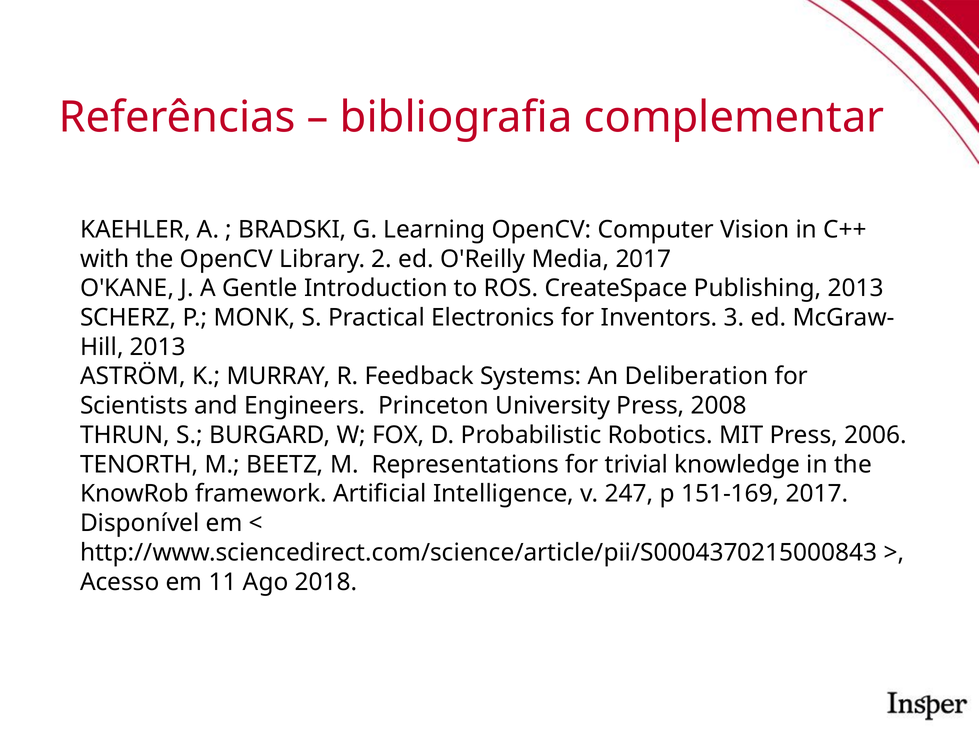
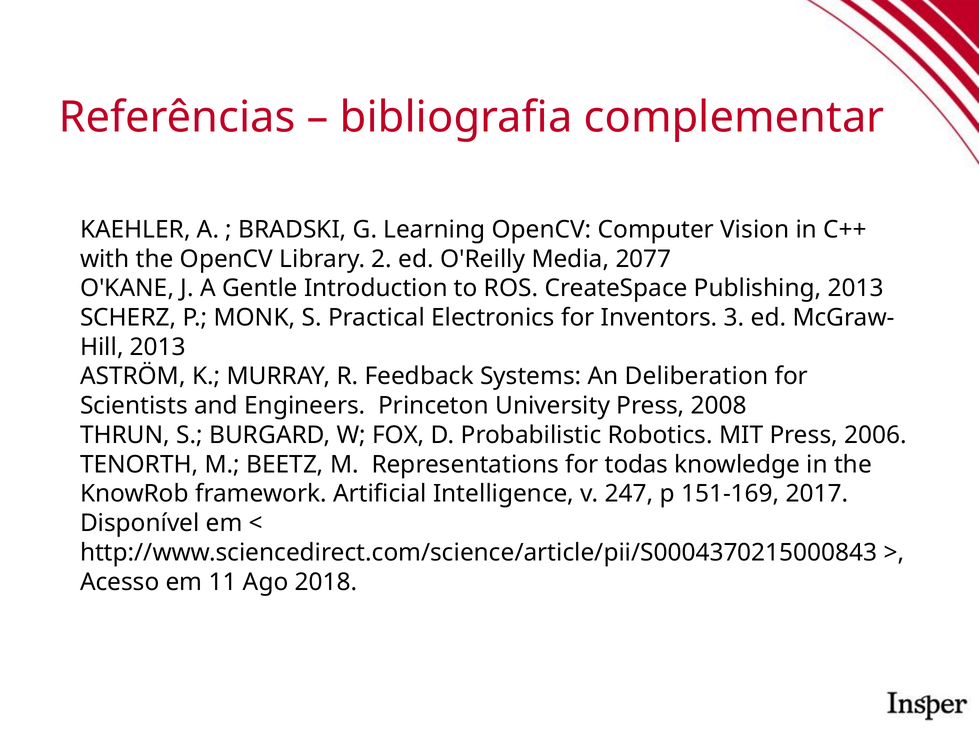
Media 2017: 2017 -> 2077 (643, 259)
trivial: trivial -> todas (637, 465)
